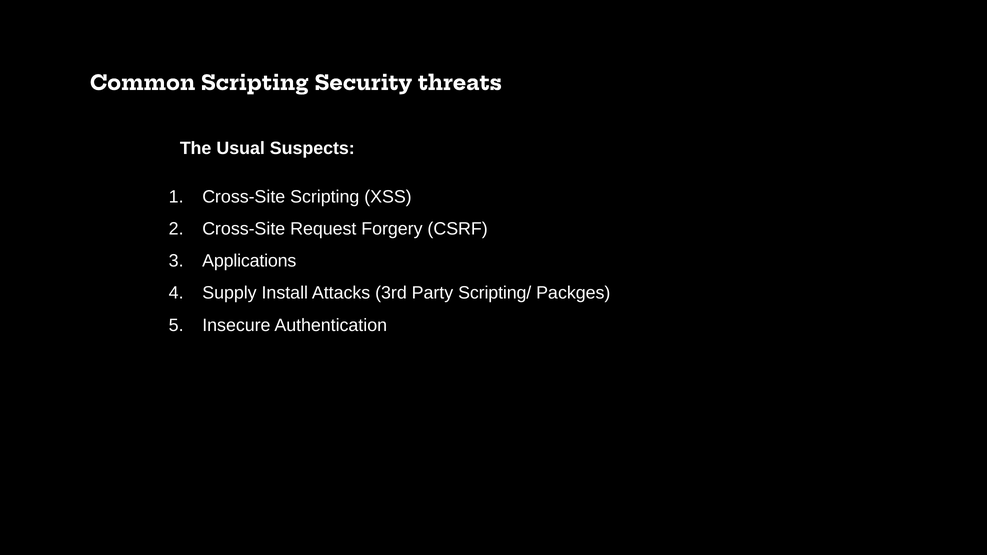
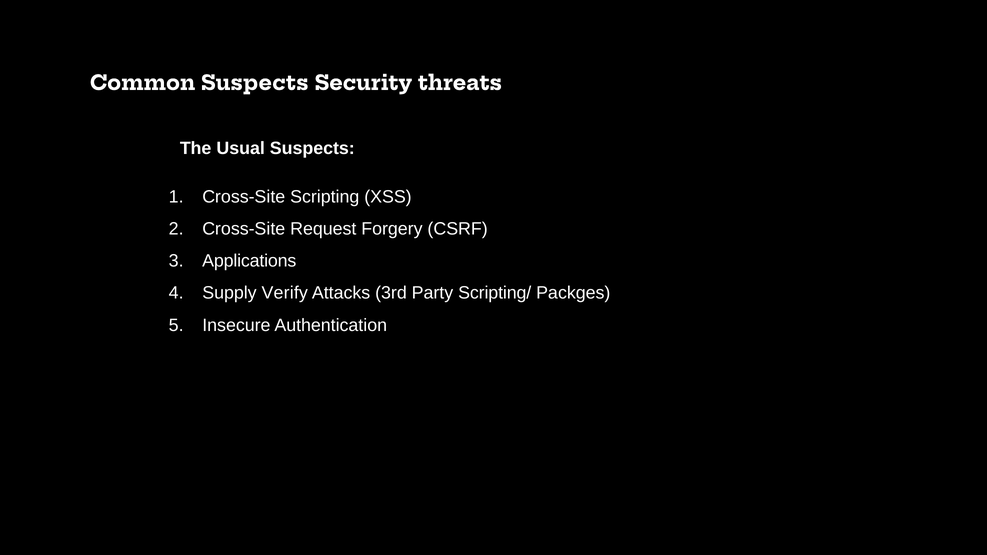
Common Scripting: Scripting -> Suspects (255, 83)
Install: Install -> Verify (285, 293)
